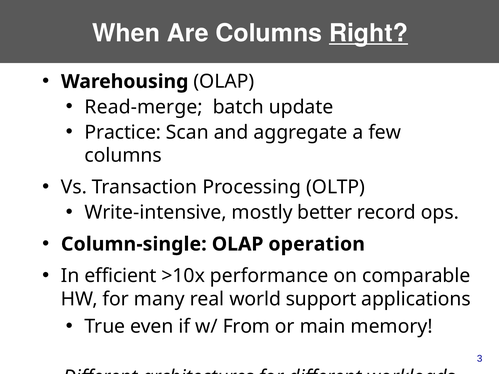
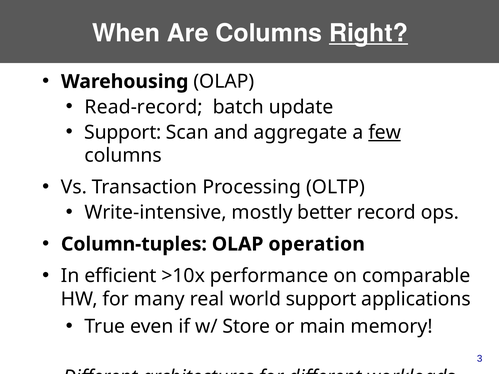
Read-merge: Read-merge -> Read-record (144, 107)
Practice: Practice -> Support (123, 132)
few underline: none -> present (385, 132)
Column-single: Column-single -> Column-tuples (134, 244)
From: From -> Store (246, 327)
